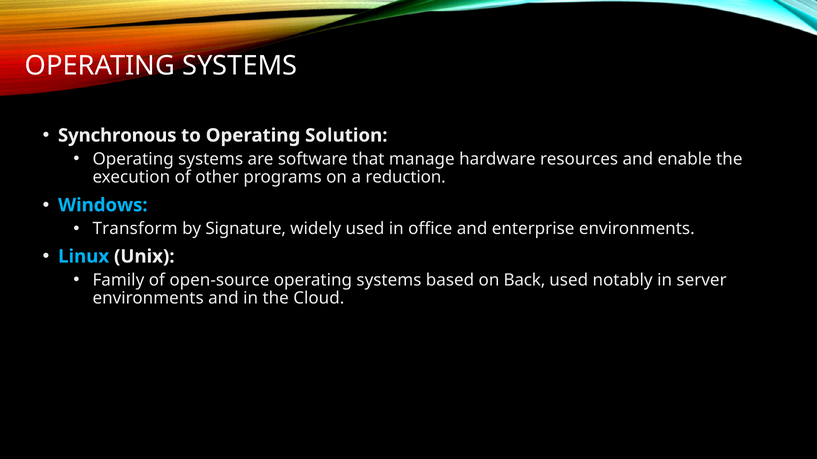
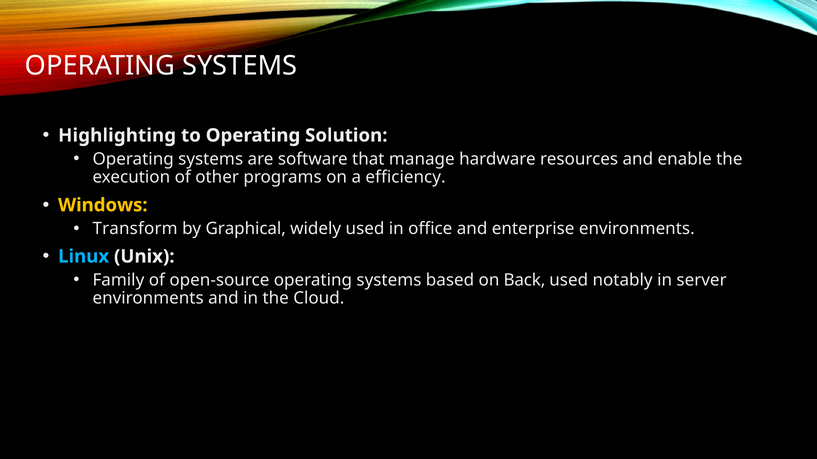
Synchronous: Synchronous -> Highlighting (117, 136)
reduction: reduction -> efficiency (406, 178)
Windows colour: light blue -> yellow (103, 205)
Signature: Signature -> Graphical (246, 229)
